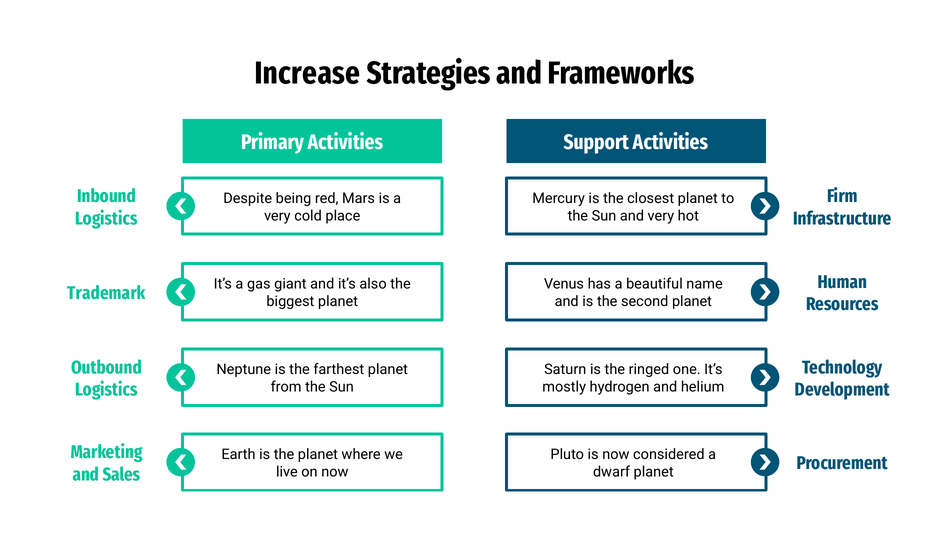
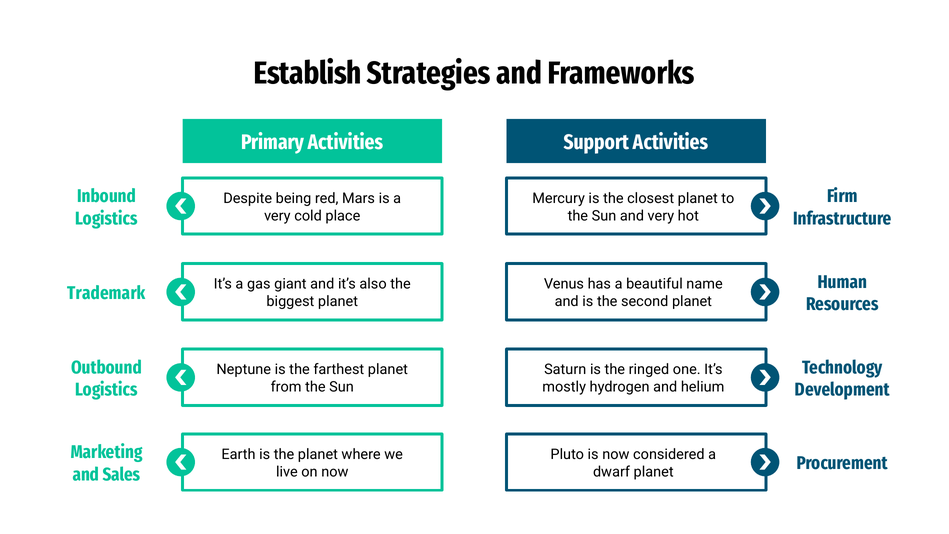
Increase: Increase -> Establish (308, 73)
